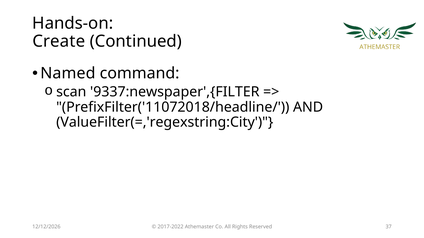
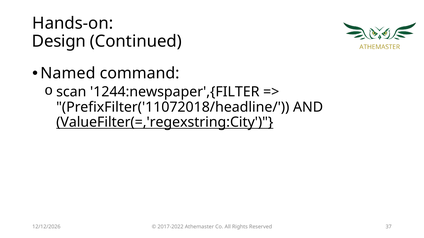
Create: Create -> Design (59, 41)
9337:newspaper',{FILTER: 9337:newspaper',{FILTER -> 1244:newspaper',{FILTER (175, 92)
ValueFilter(=,'regexstring:City underline: none -> present (165, 123)
